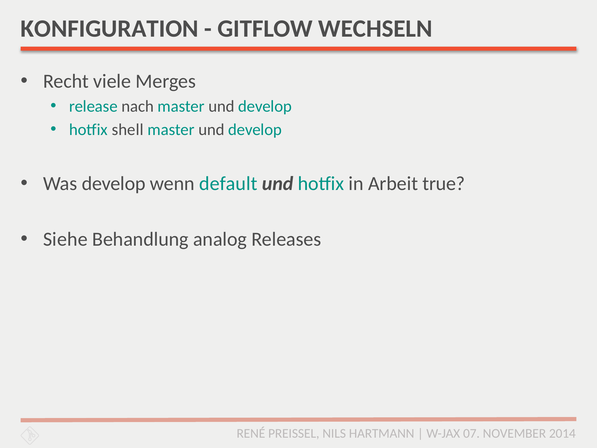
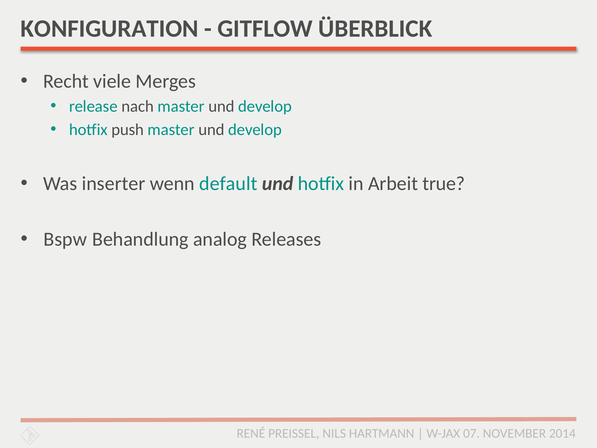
WECHSELN: WECHSELN -> ÜBERBLICK (375, 29)
shell: shell -> push (128, 130)
Was develop: develop -> inserter (114, 184)
Siehe: Siehe -> Bspw (65, 239)
